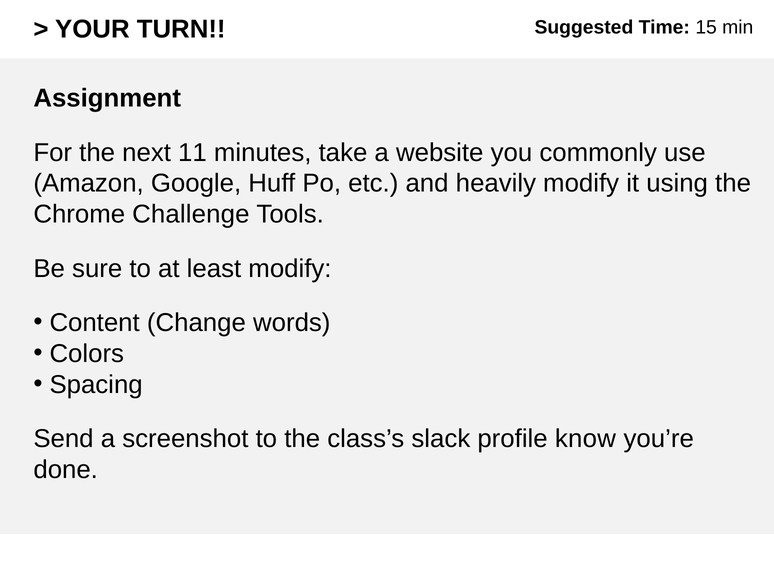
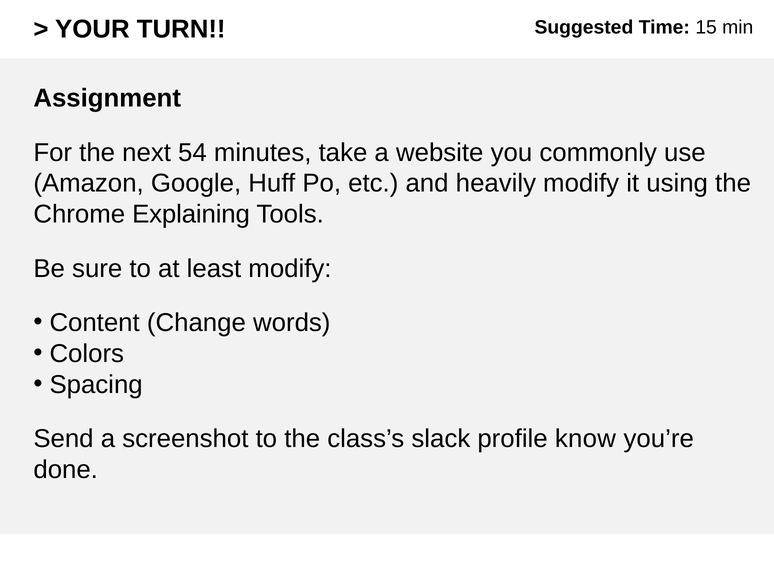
11: 11 -> 54 (192, 153)
Challenge: Challenge -> Explaining (191, 215)
